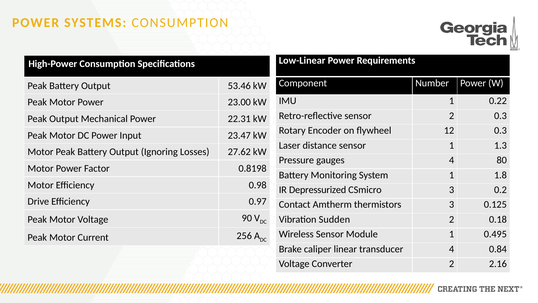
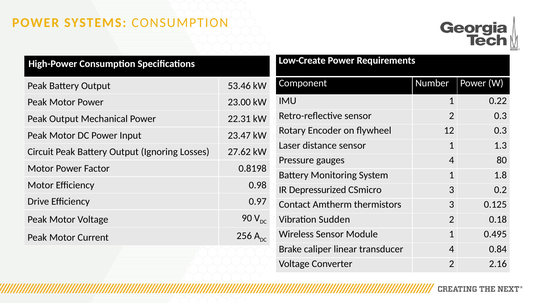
Low-Linear: Low-Linear -> Low-Create (302, 61)
Motor: Motor -> Circuit (41, 152)
